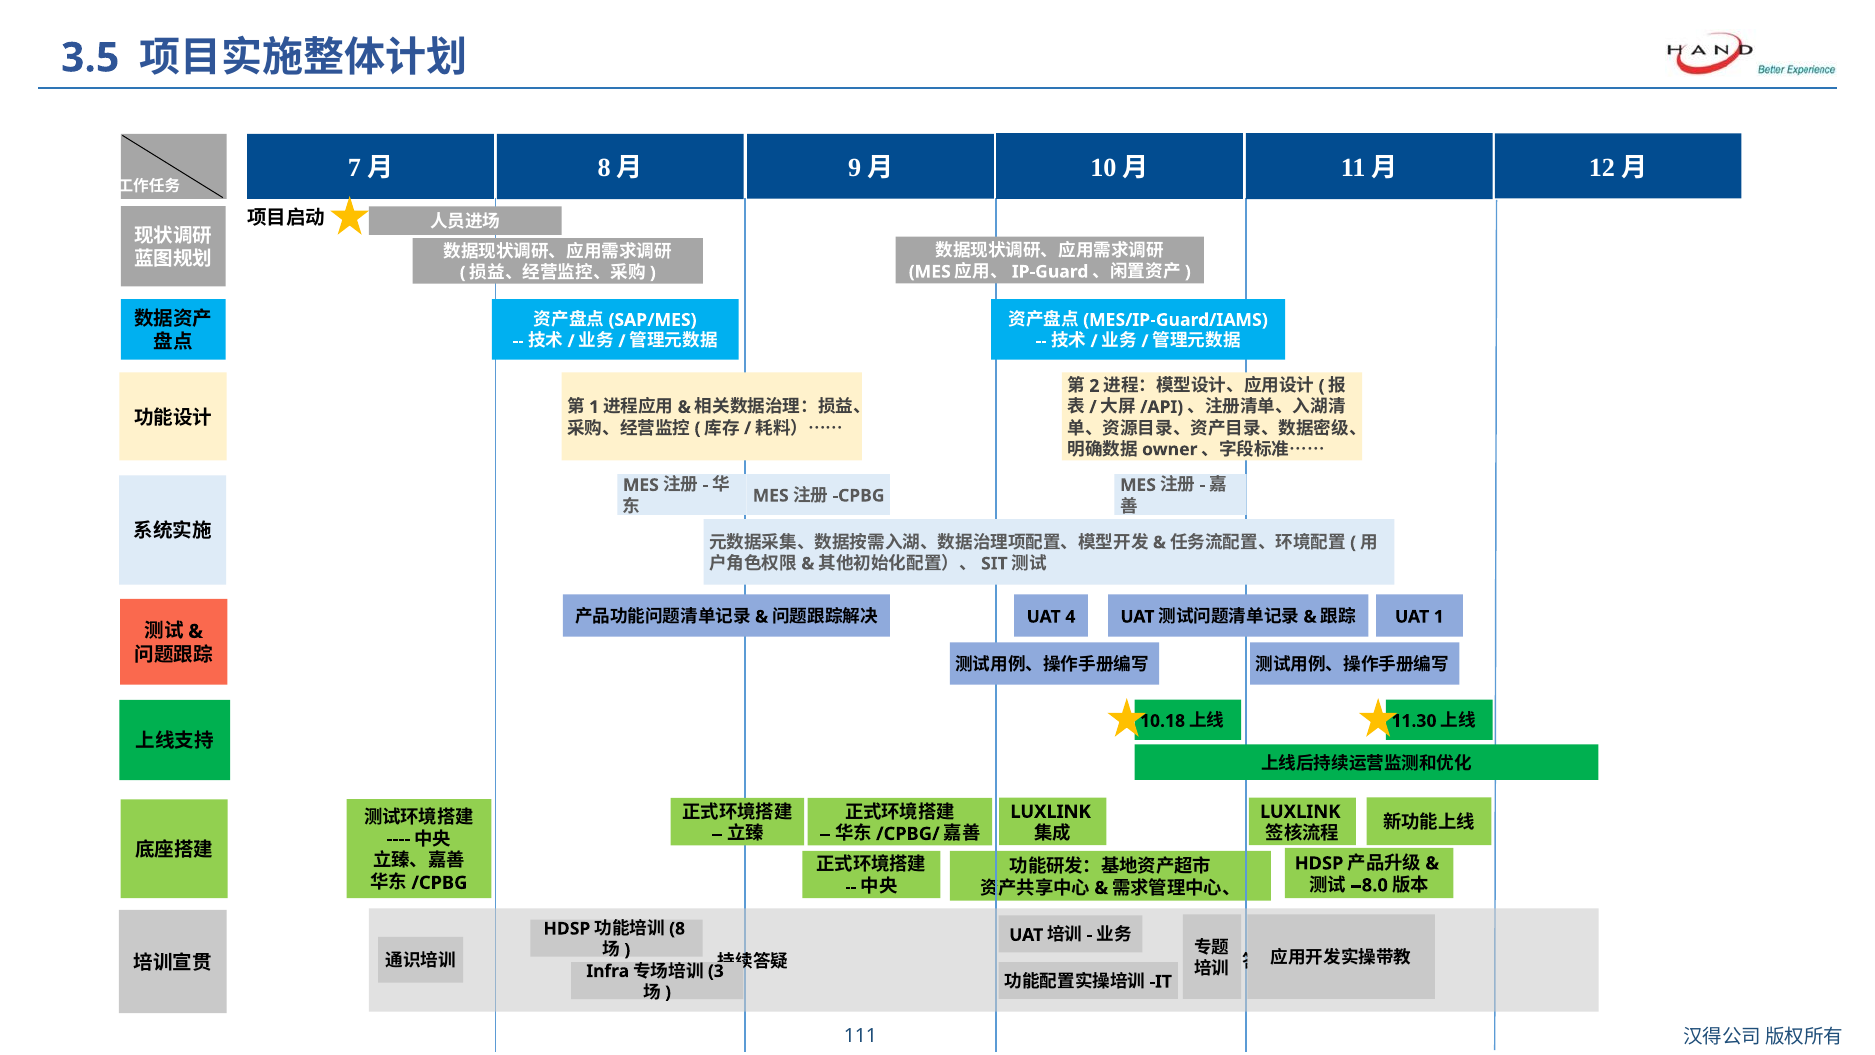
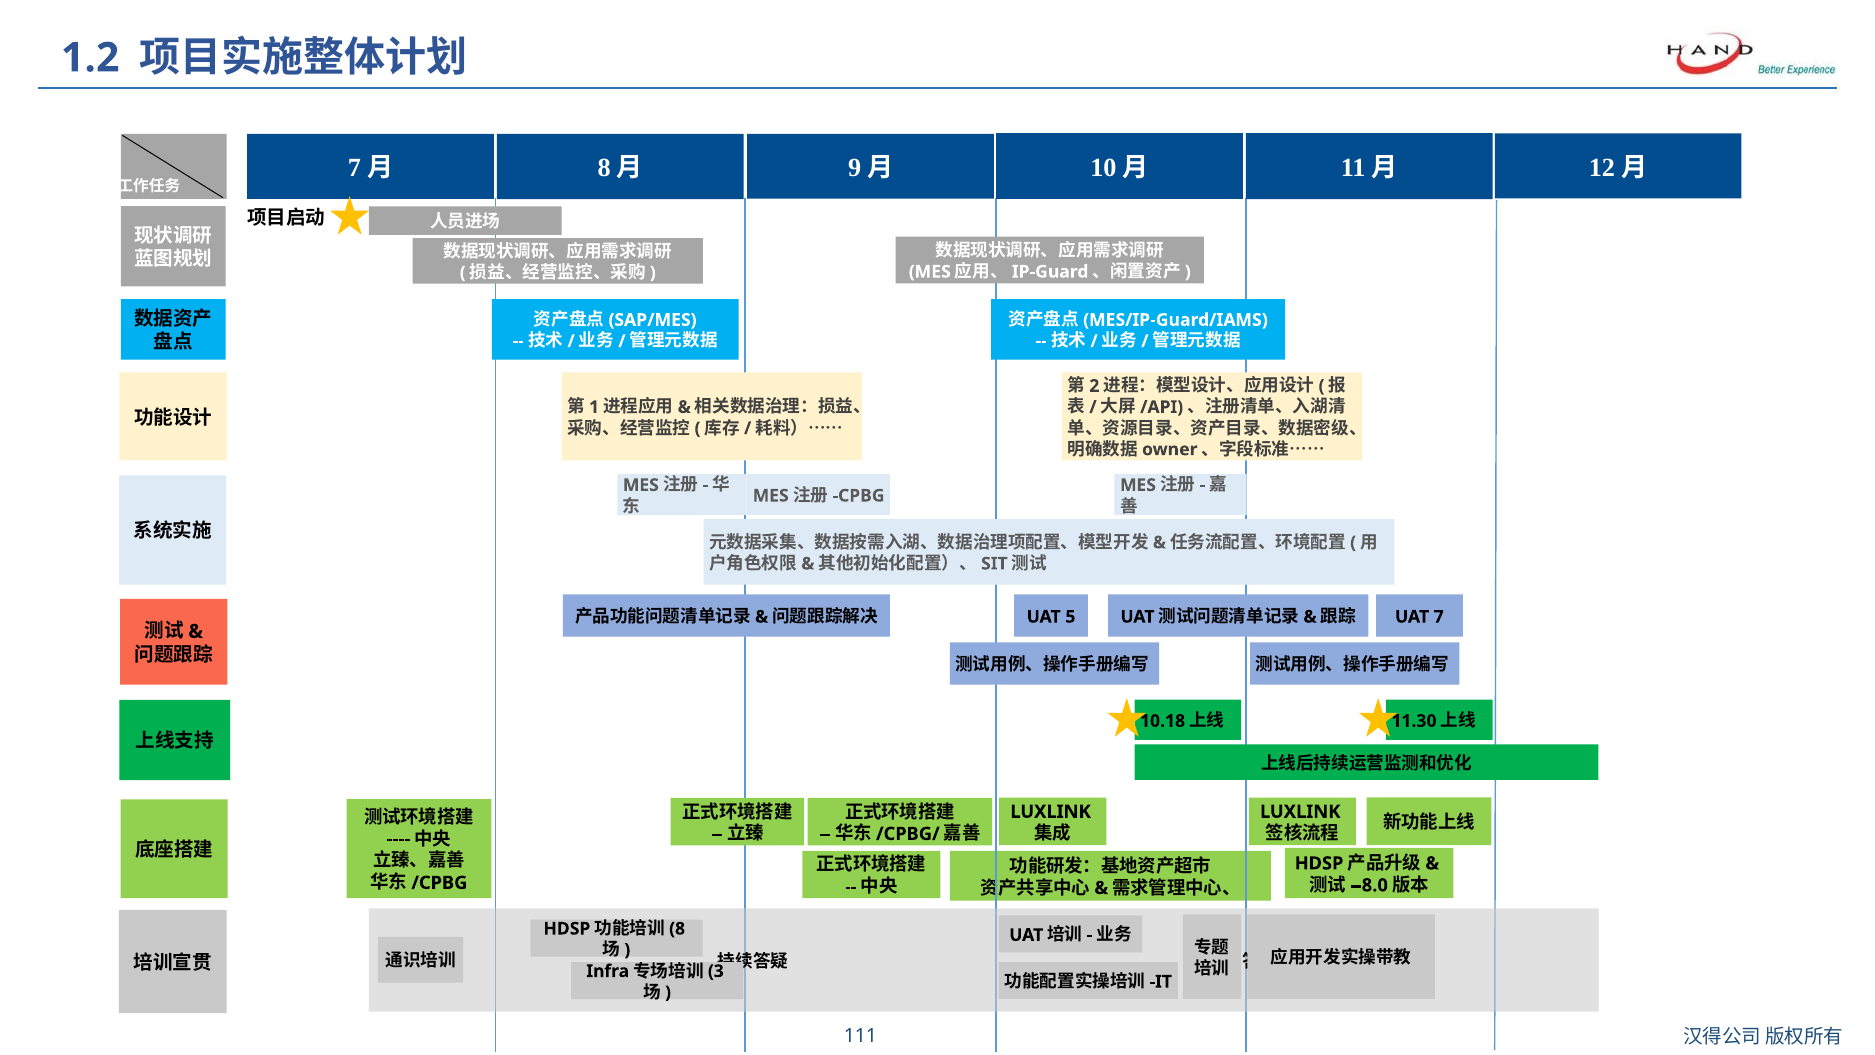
3.5: 3.5 -> 1.2 (90, 58)
4: 4 -> 5 (1070, 617)
1: 1 -> 7 (1439, 617)
